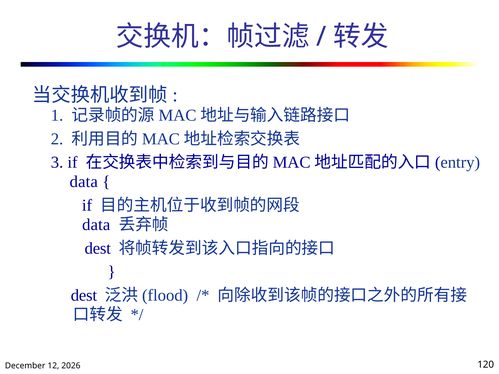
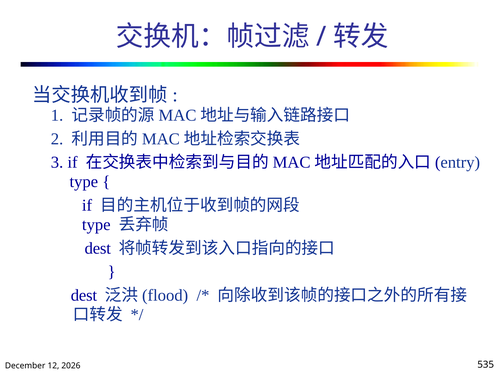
data: data -> type (84, 182)
data: data -> type (96, 225)
120: 120 -> 535 (486, 365)
